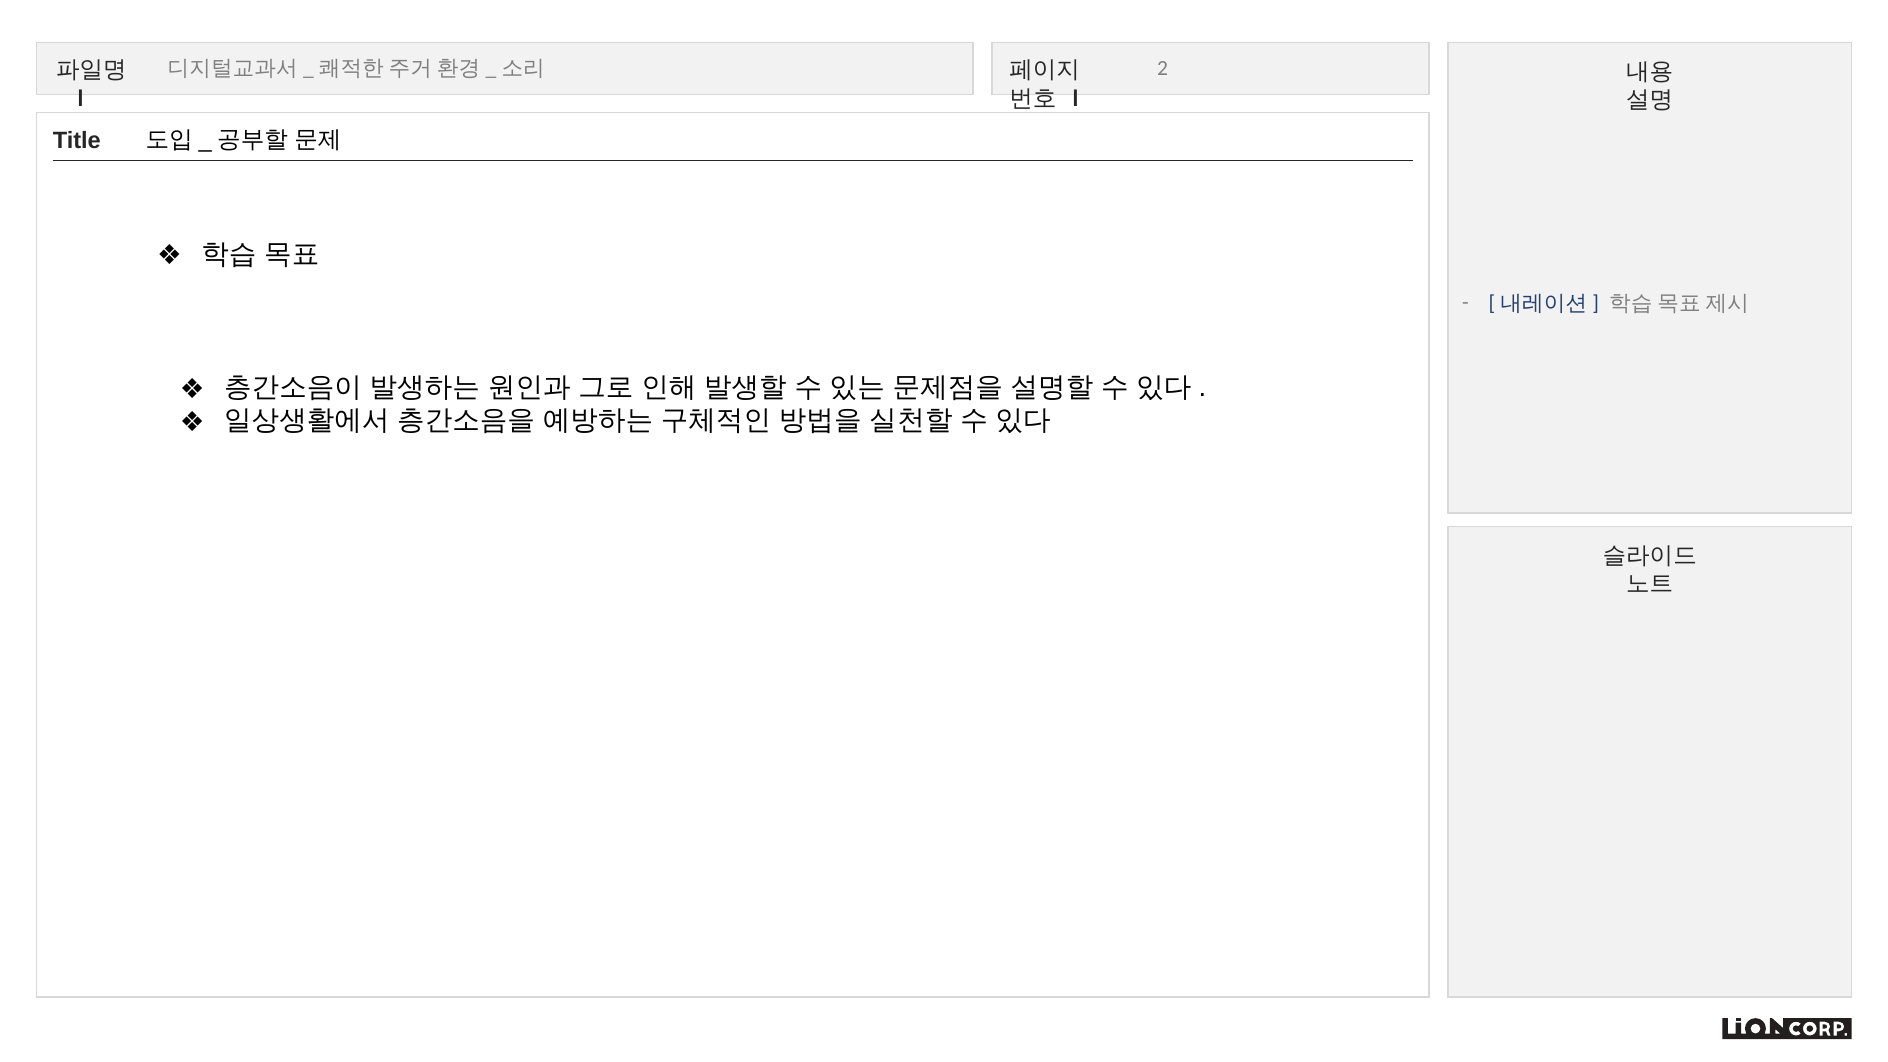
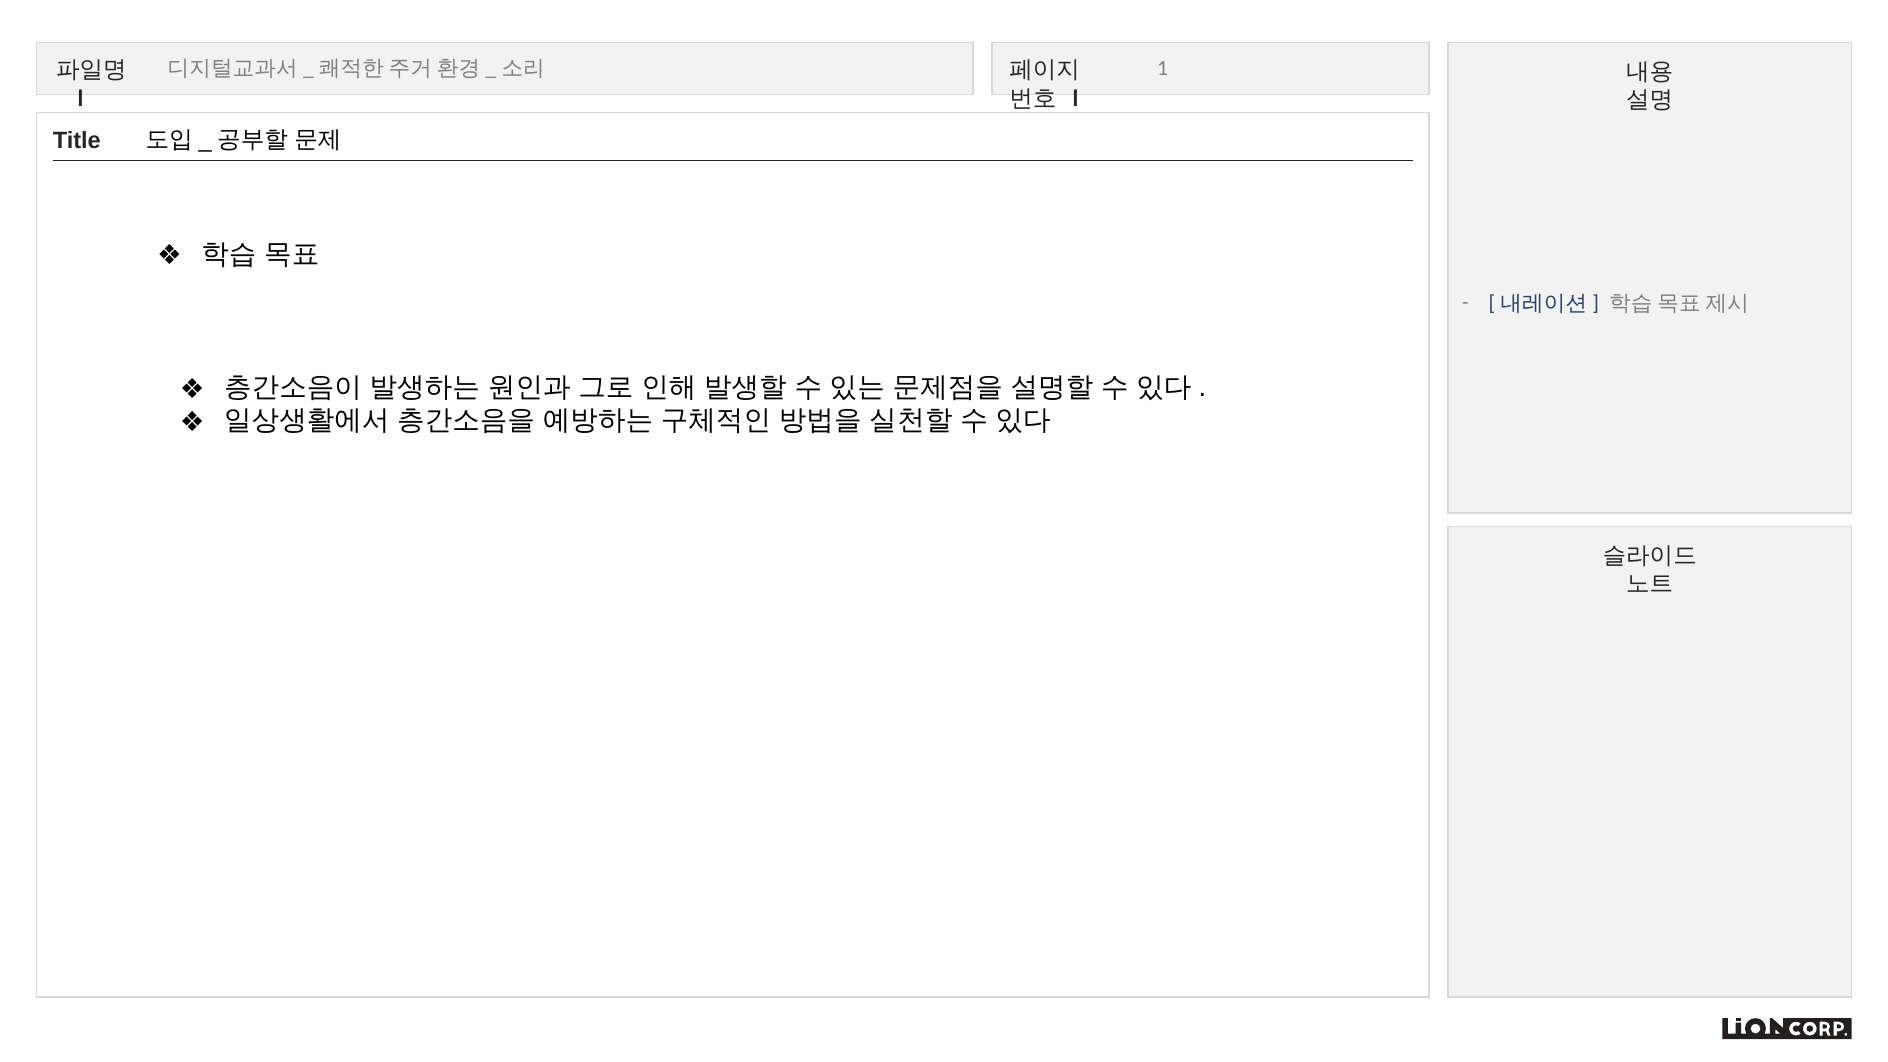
2: 2 -> 1 (1163, 68)
